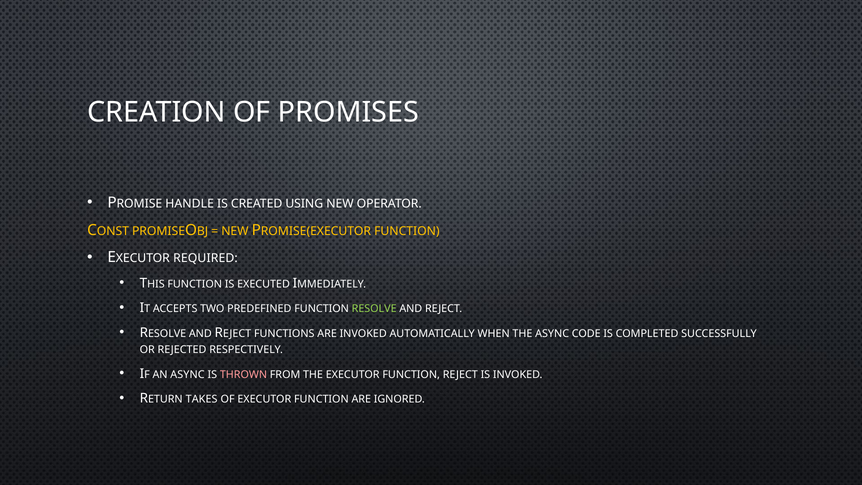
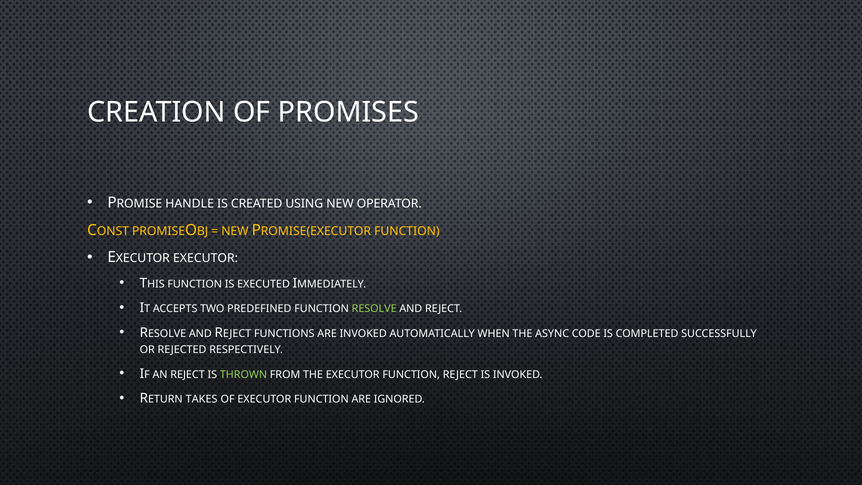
REQUIRED: REQUIRED -> EXECUTOR (205, 258)
AN ASYNC: ASYNC -> REJECT (188, 374)
THROWN colour: pink -> light green (243, 374)
